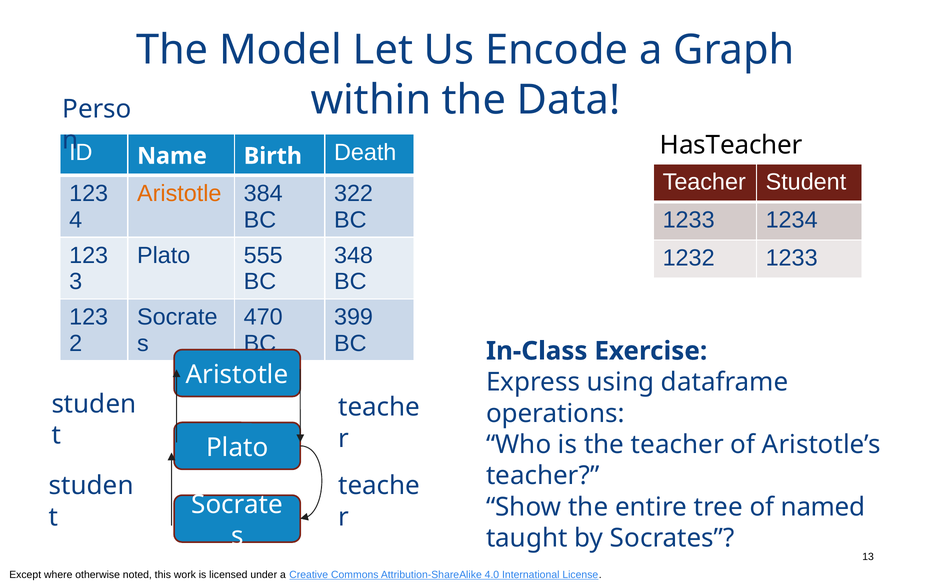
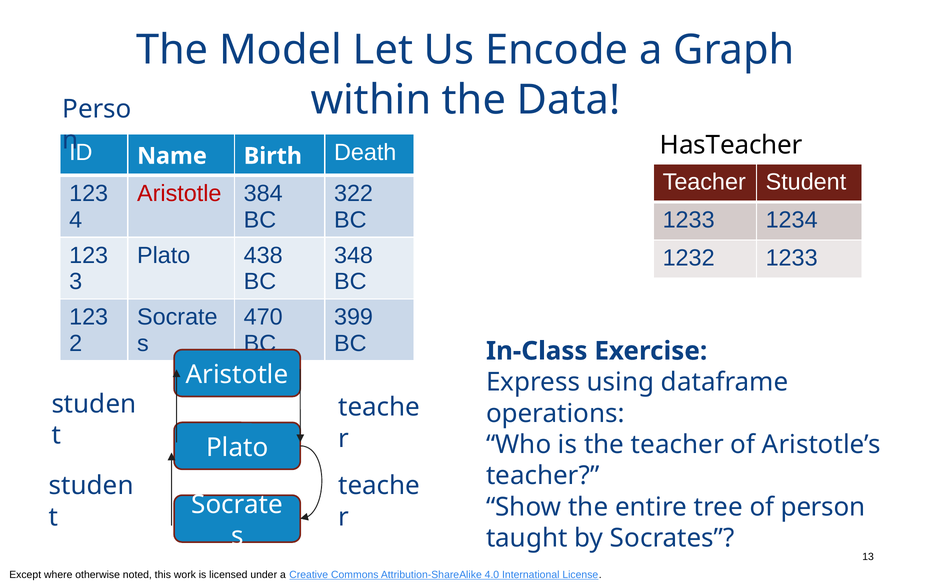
Aristotle colour: orange -> red (179, 194)
555: 555 -> 438 (263, 255)
named: named -> person (823, 507)
